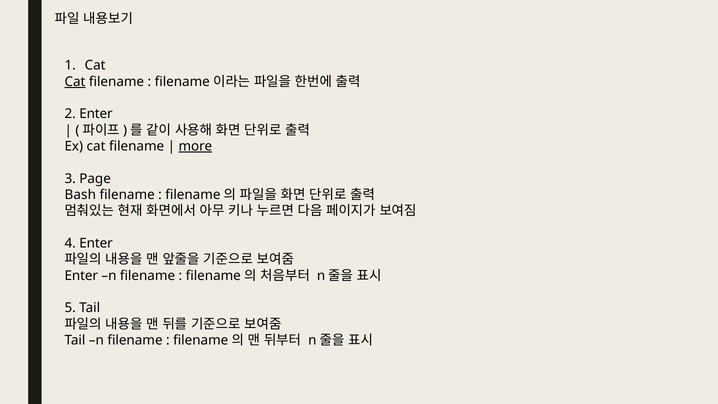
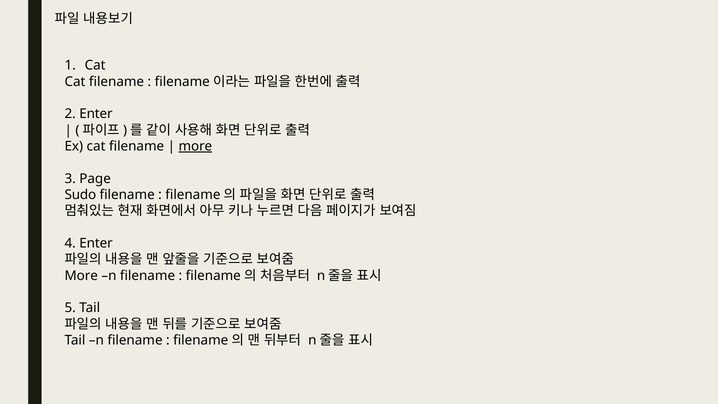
Cat underline: present -> none (75, 82)
Bash: Bash -> Sudo (80, 195)
Enter: Enter -> More (81, 276)
